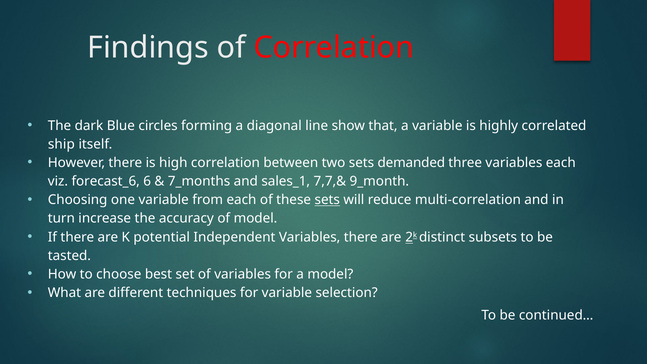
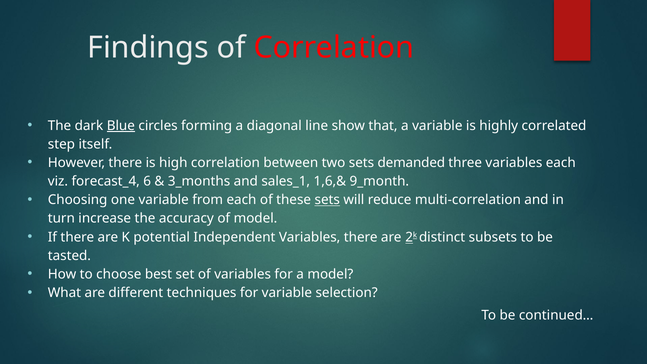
Blue underline: none -> present (121, 126)
ship: ship -> step (61, 144)
forecast_6: forecast_6 -> forecast_4 (106, 181)
7_months: 7_months -> 3_months (199, 181)
7,7,&: 7,7,& -> 1,6,& (330, 181)
